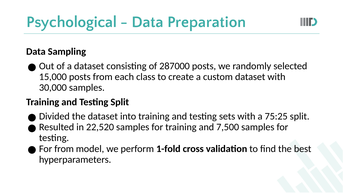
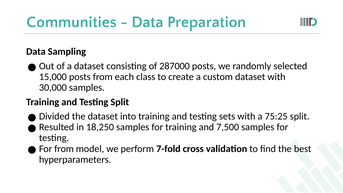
Psychological: Psychological -> Communities (72, 22)
22,520: 22,520 -> 18,250 (100, 127)
1-fold: 1-fold -> 7-fold (168, 149)
